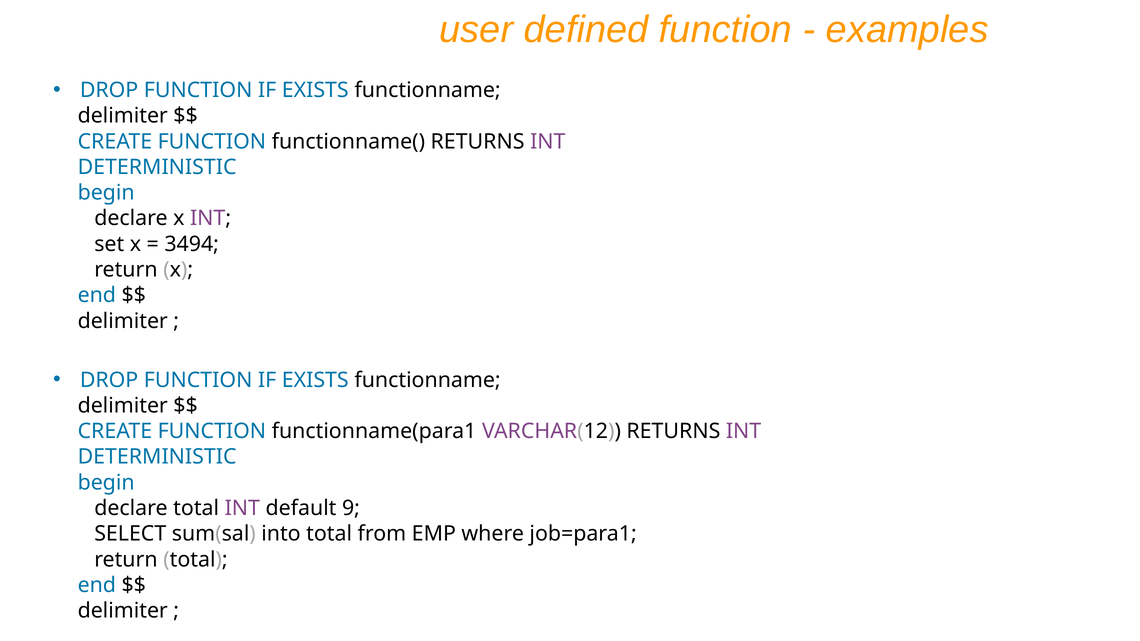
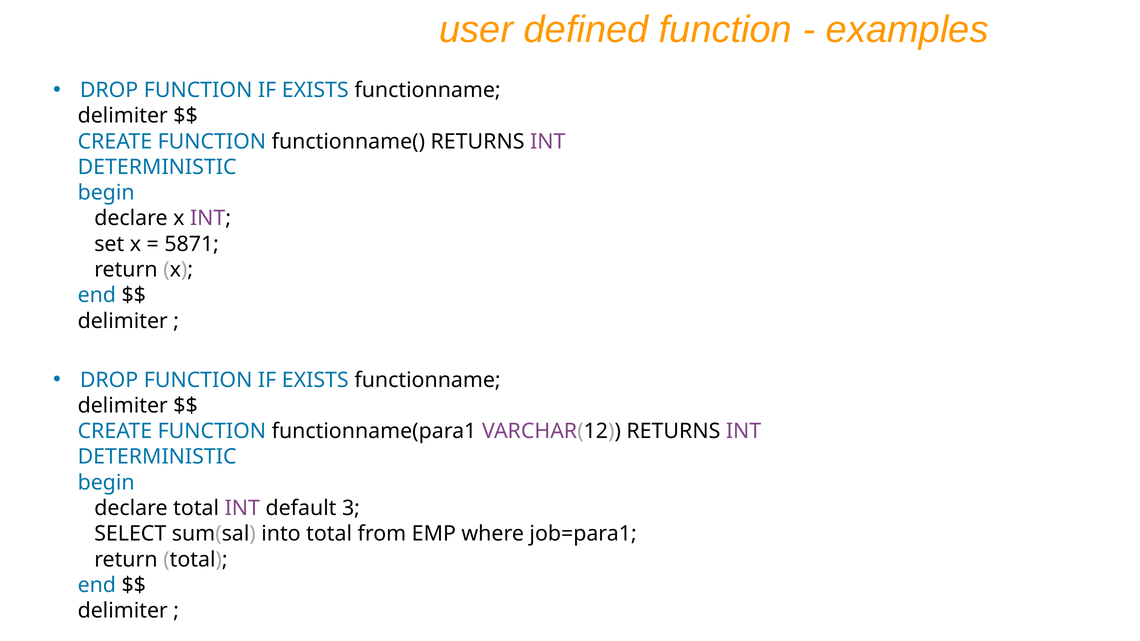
3494: 3494 -> 5871 (192, 244)
9: 9 -> 3 (351, 508)
